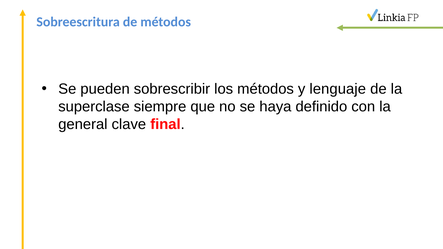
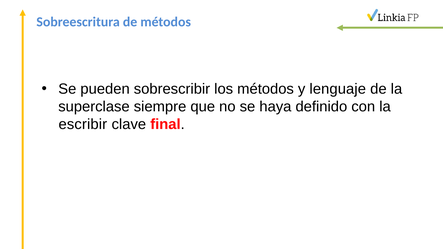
general: general -> escribir (83, 124)
